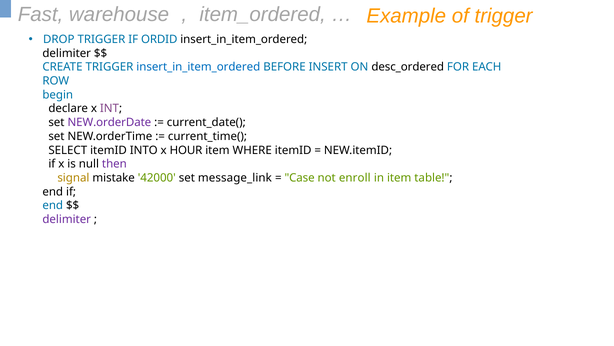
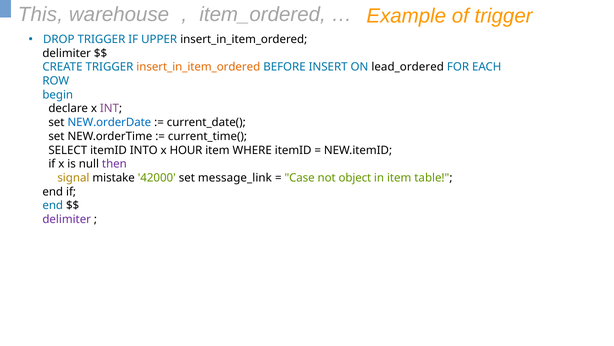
Fast: Fast -> This (40, 15)
ORDID: ORDID -> UPPER (159, 39)
insert_in_item_ordered colour: blue -> orange (198, 67)
desc_ordered: desc_ordered -> lead_ordered (408, 67)
NEW.orderDate colour: purple -> blue (109, 122)
enroll: enroll -> object (355, 178)
